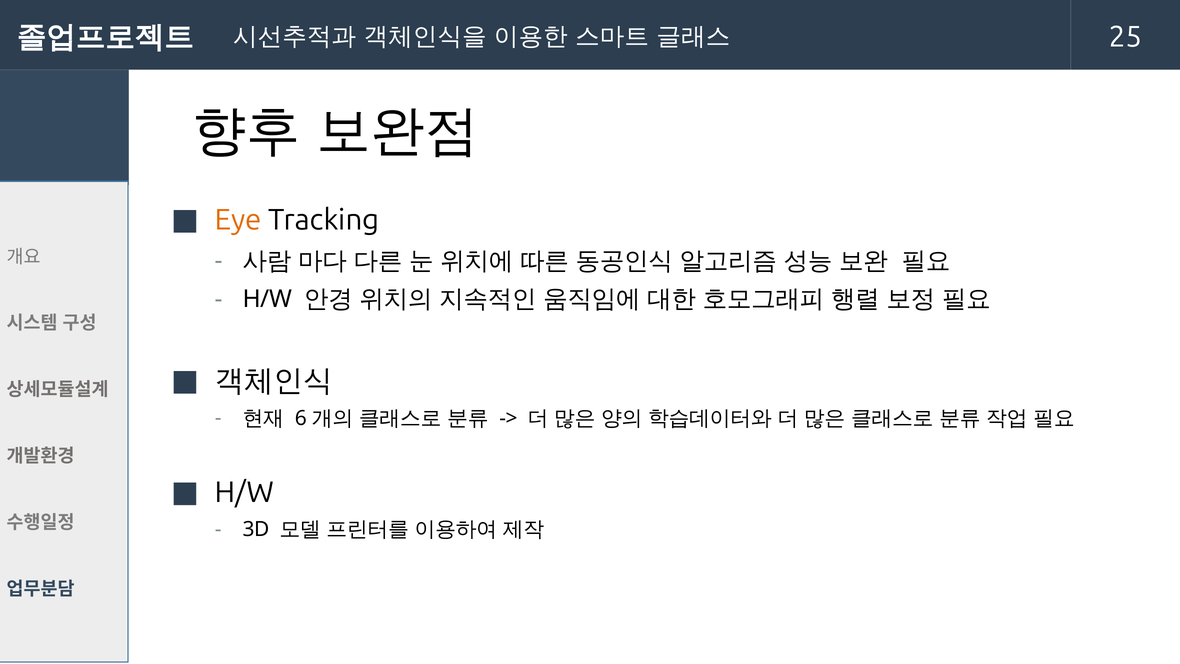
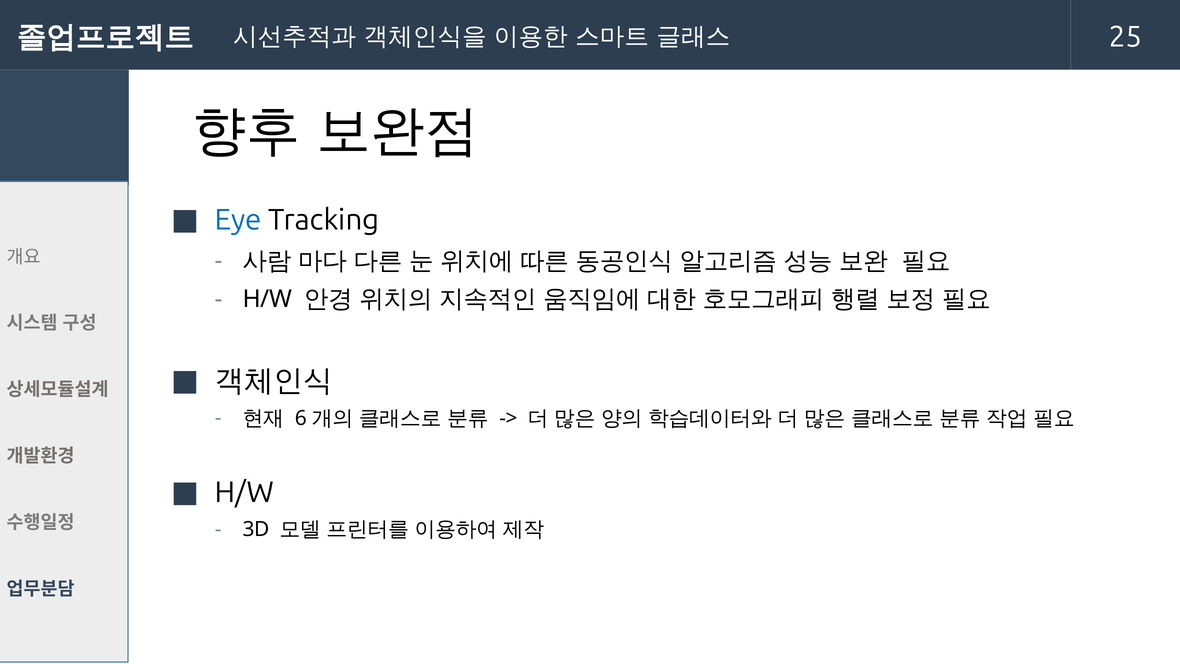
Eye colour: orange -> blue (238, 220)
